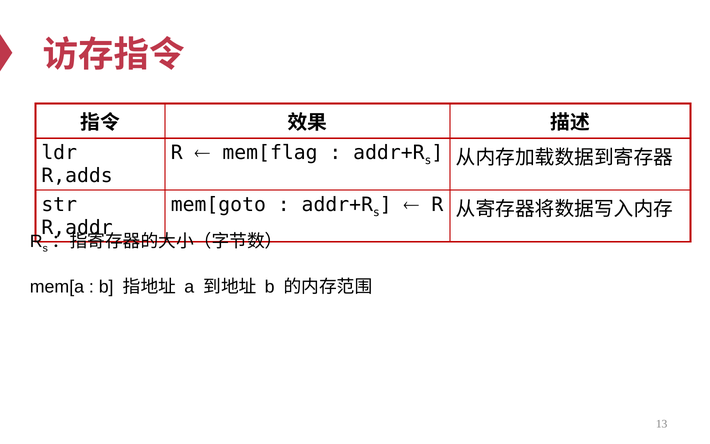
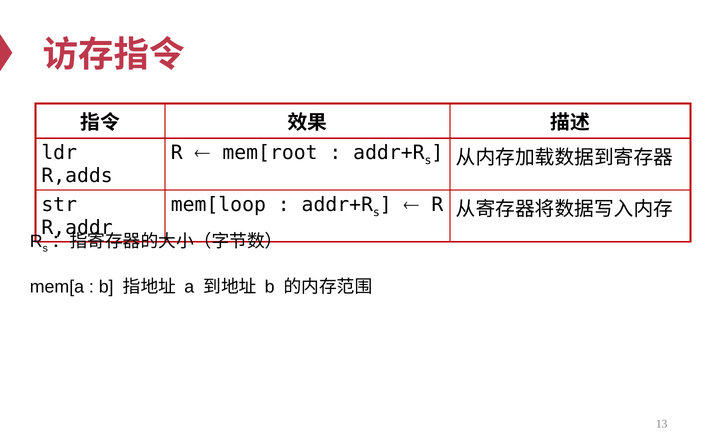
mem[flag: mem[flag -> mem[root (270, 153)
mem[goto: mem[goto -> mem[loop (218, 205)
